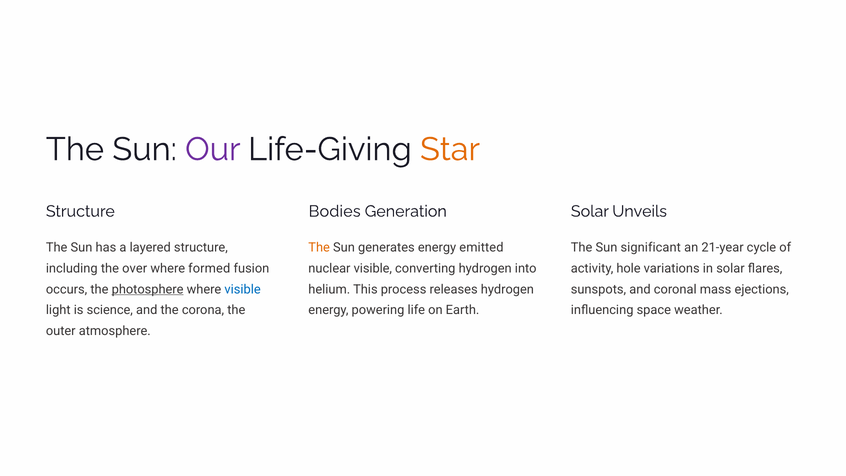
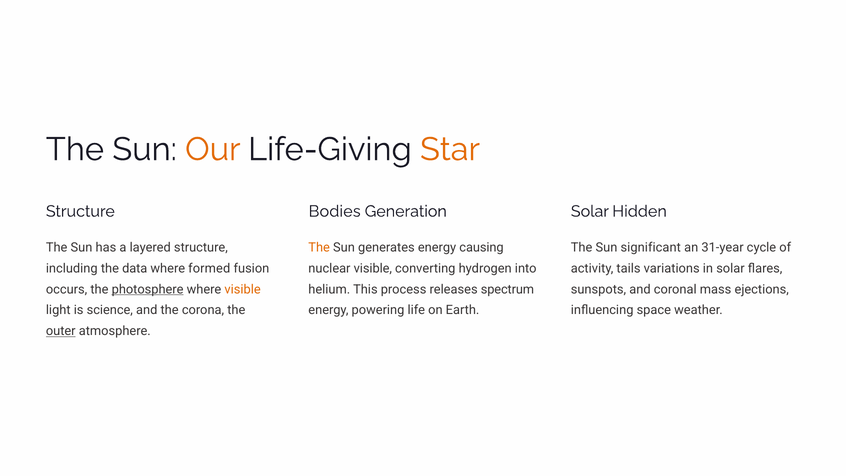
Our colour: purple -> orange (213, 149)
Unveils: Unveils -> Hidden (640, 211)
emitted: emitted -> causing (482, 247)
21-year: 21-year -> 31-year (723, 247)
over: over -> data (135, 268)
hole: hole -> tails (628, 268)
visible colour: blue -> orange (243, 289)
releases hydrogen: hydrogen -> spectrum (507, 289)
outer underline: none -> present (61, 331)
